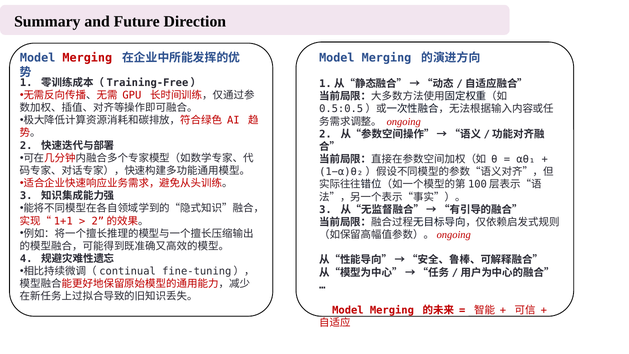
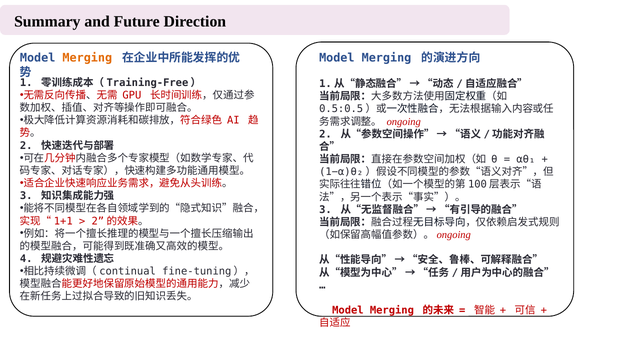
Merging colour: red -> orange (87, 58)
